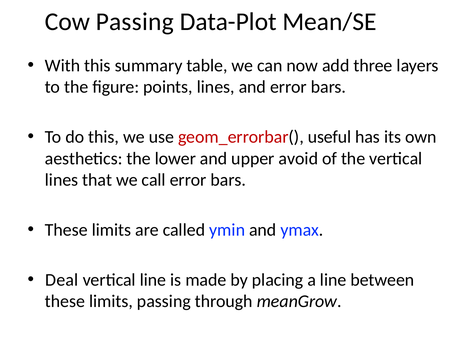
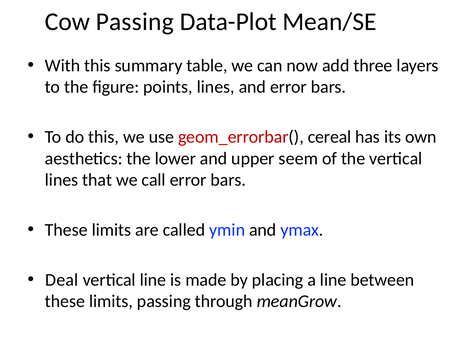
useful: useful -> cereal (330, 137)
avoid: avoid -> seem (298, 158)
